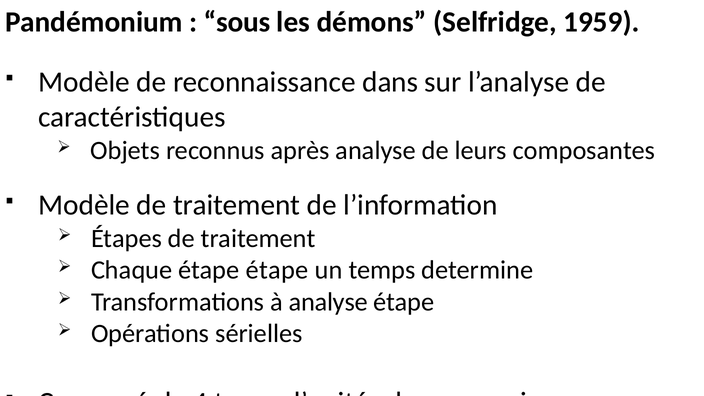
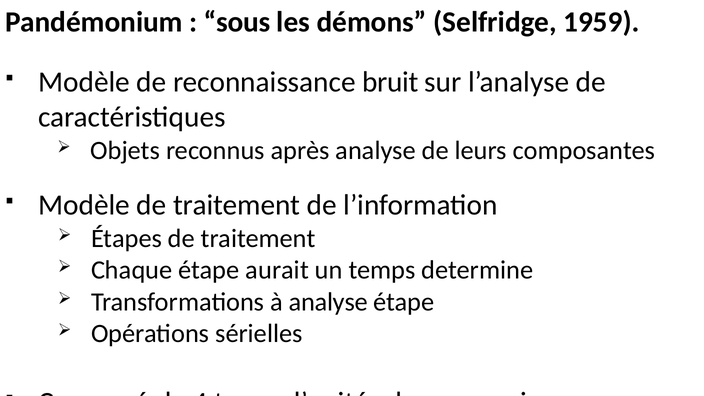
dans: dans -> bruit (390, 82)
étape étape: étape -> aurait (277, 270)
